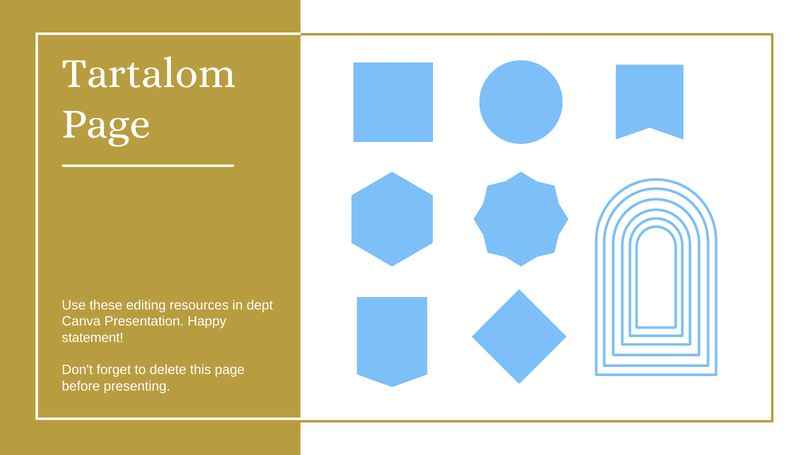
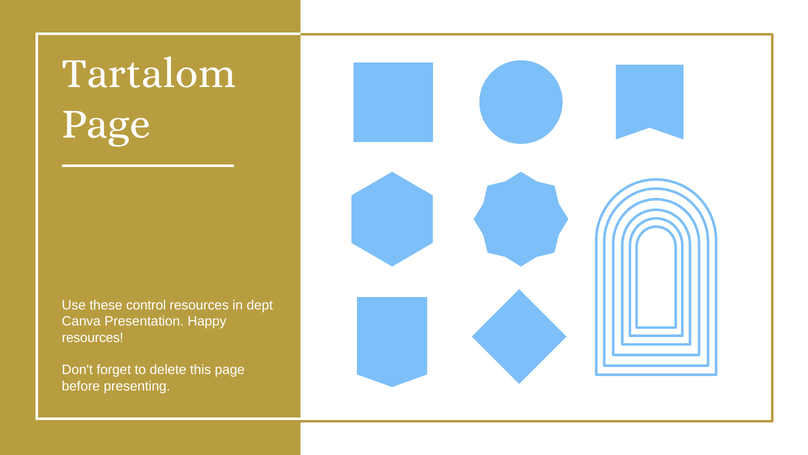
editing: editing -> control (146, 305)
statement: statement -> resources (93, 337)
